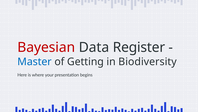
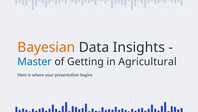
Bayesian colour: red -> orange (46, 47)
Register: Register -> Insights (139, 47)
Biodiversity: Biodiversity -> Agricultural (148, 61)
